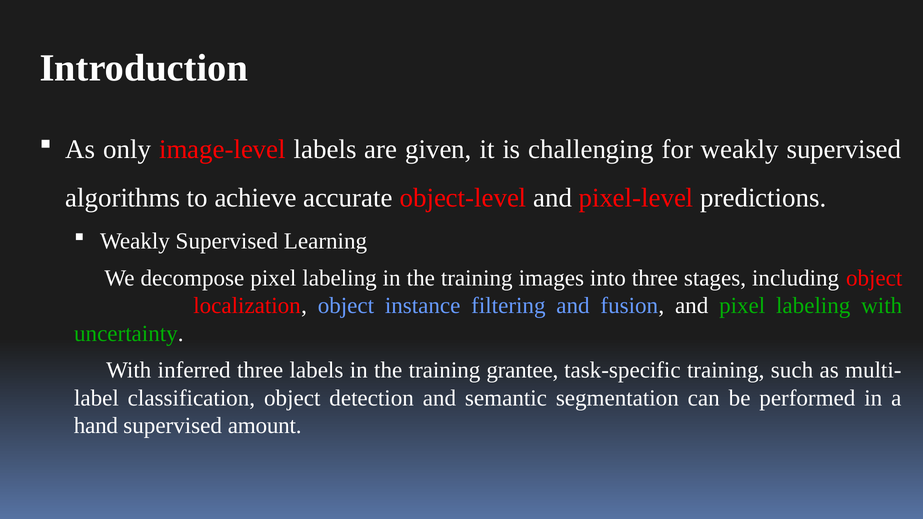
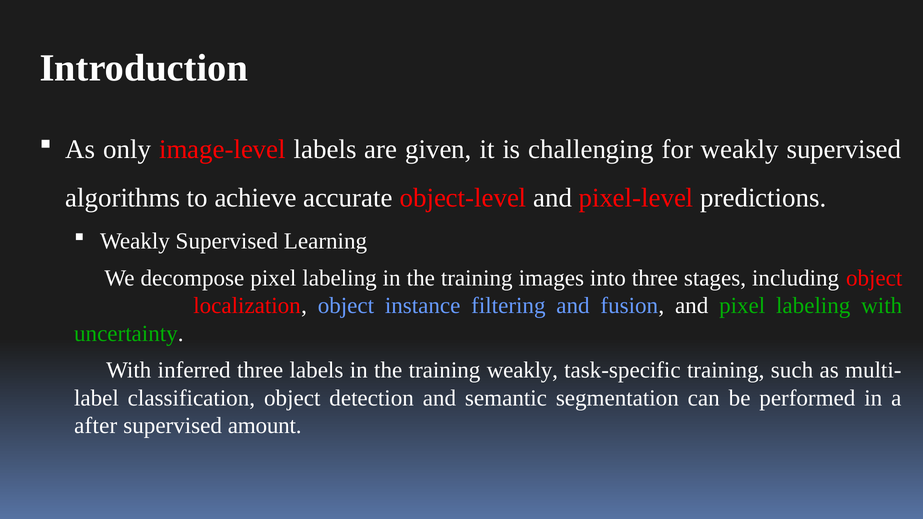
training grantee: grantee -> weakly (522, 371)
hand: hand -> after (96, 426)
